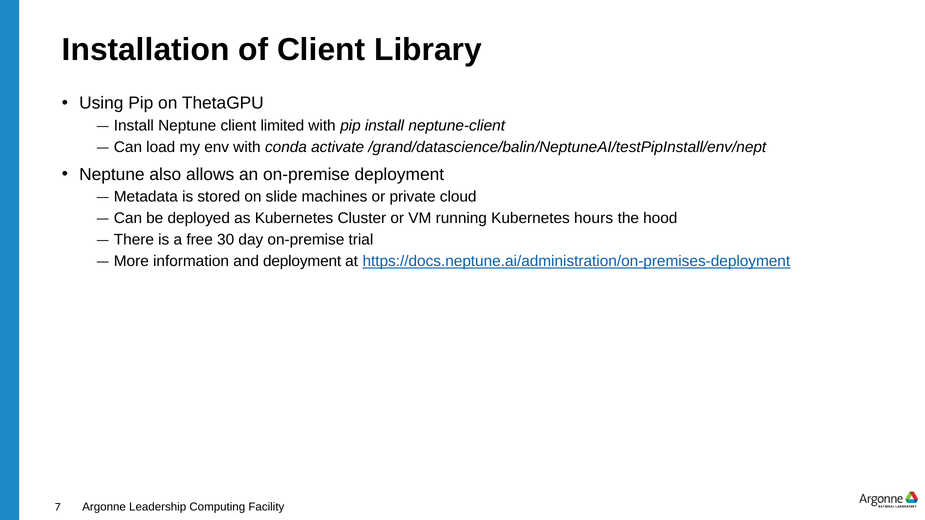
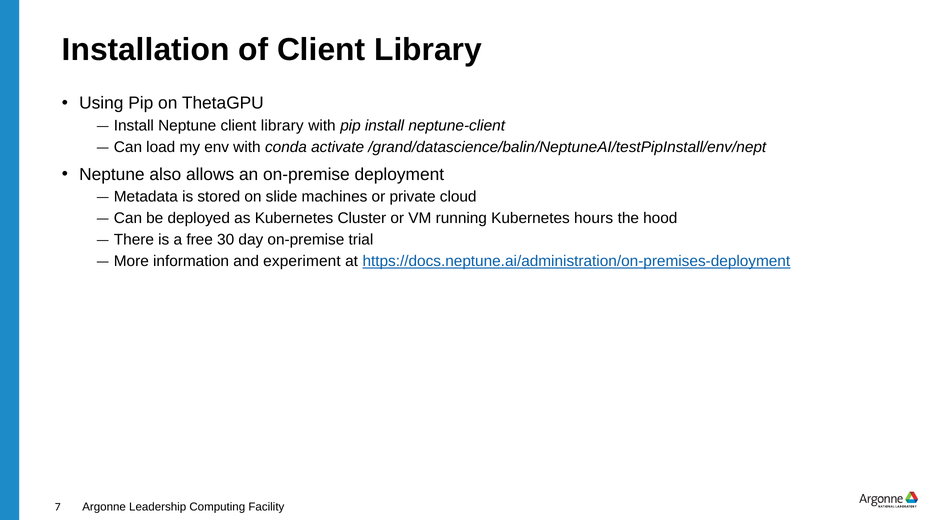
Neptune client limited: limited -> library (282, 126)
and deployment: deployment -> experiment (302, 261)
